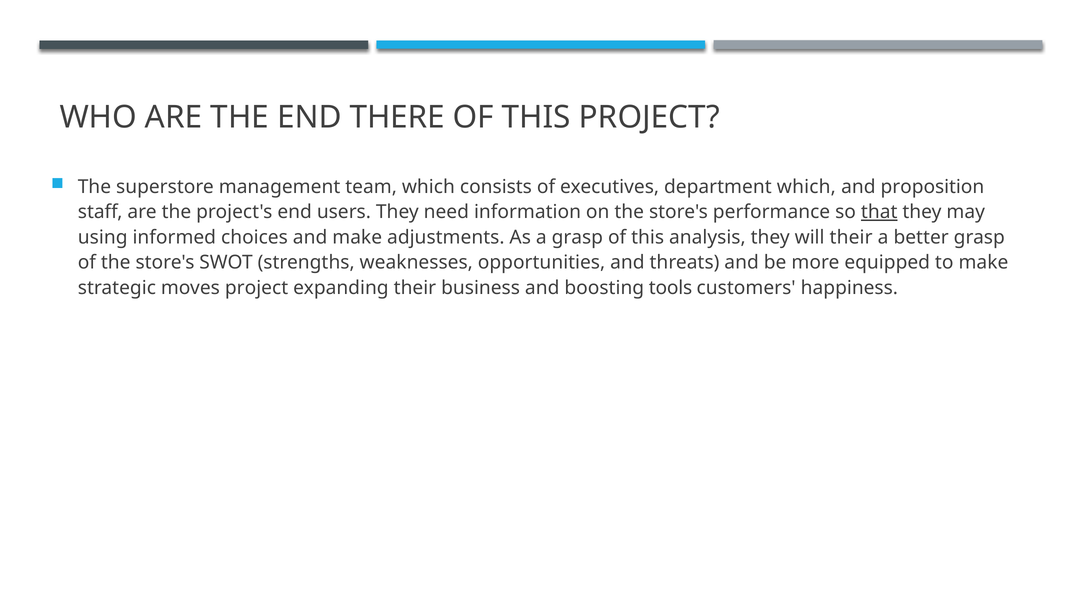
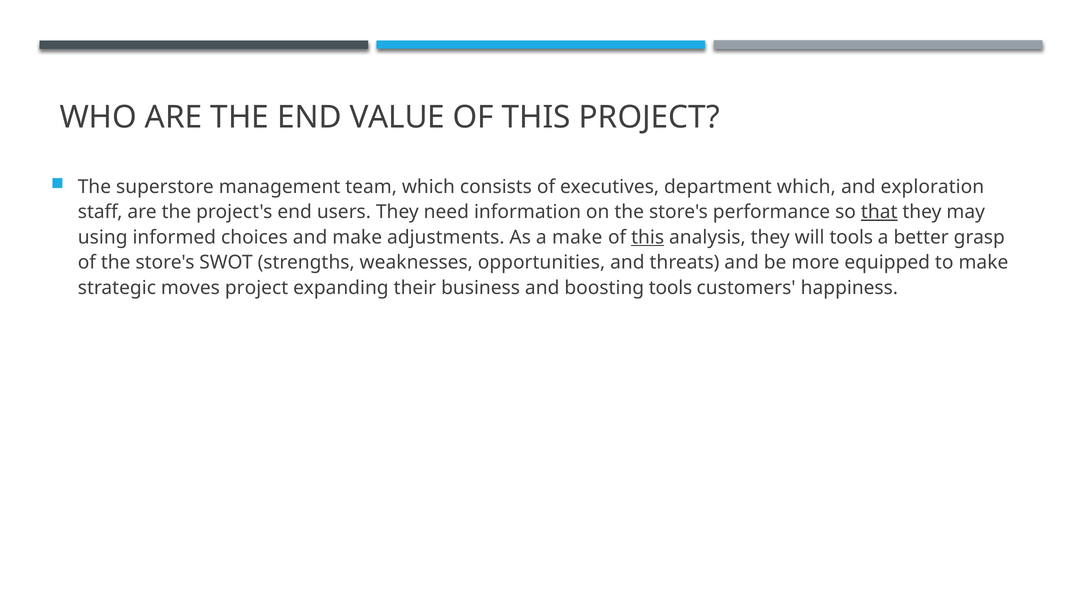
THERE: THERE -> VALUE (397, 117)
proposition: proposition -> exploration (932, 187)
a grasp: grasp -> make (577, 237)
this underline: none -> present (648, 237)
will their: their -> tools (851, 237)
